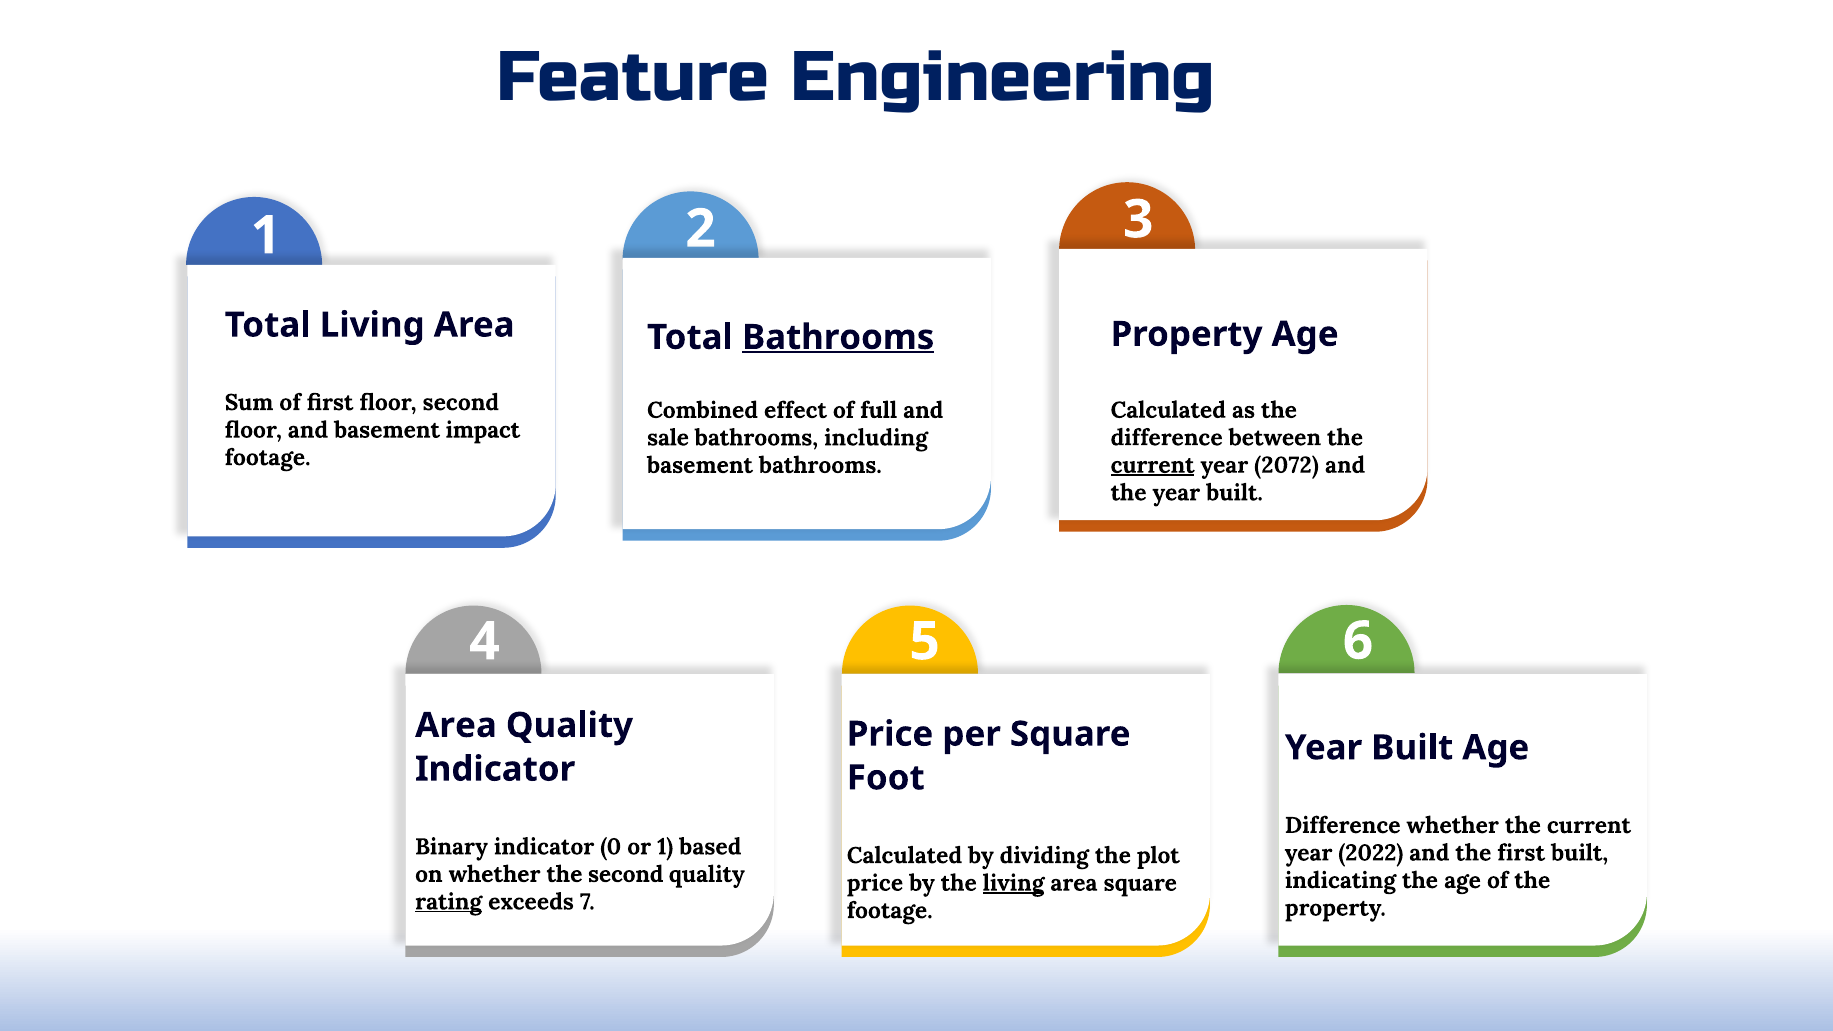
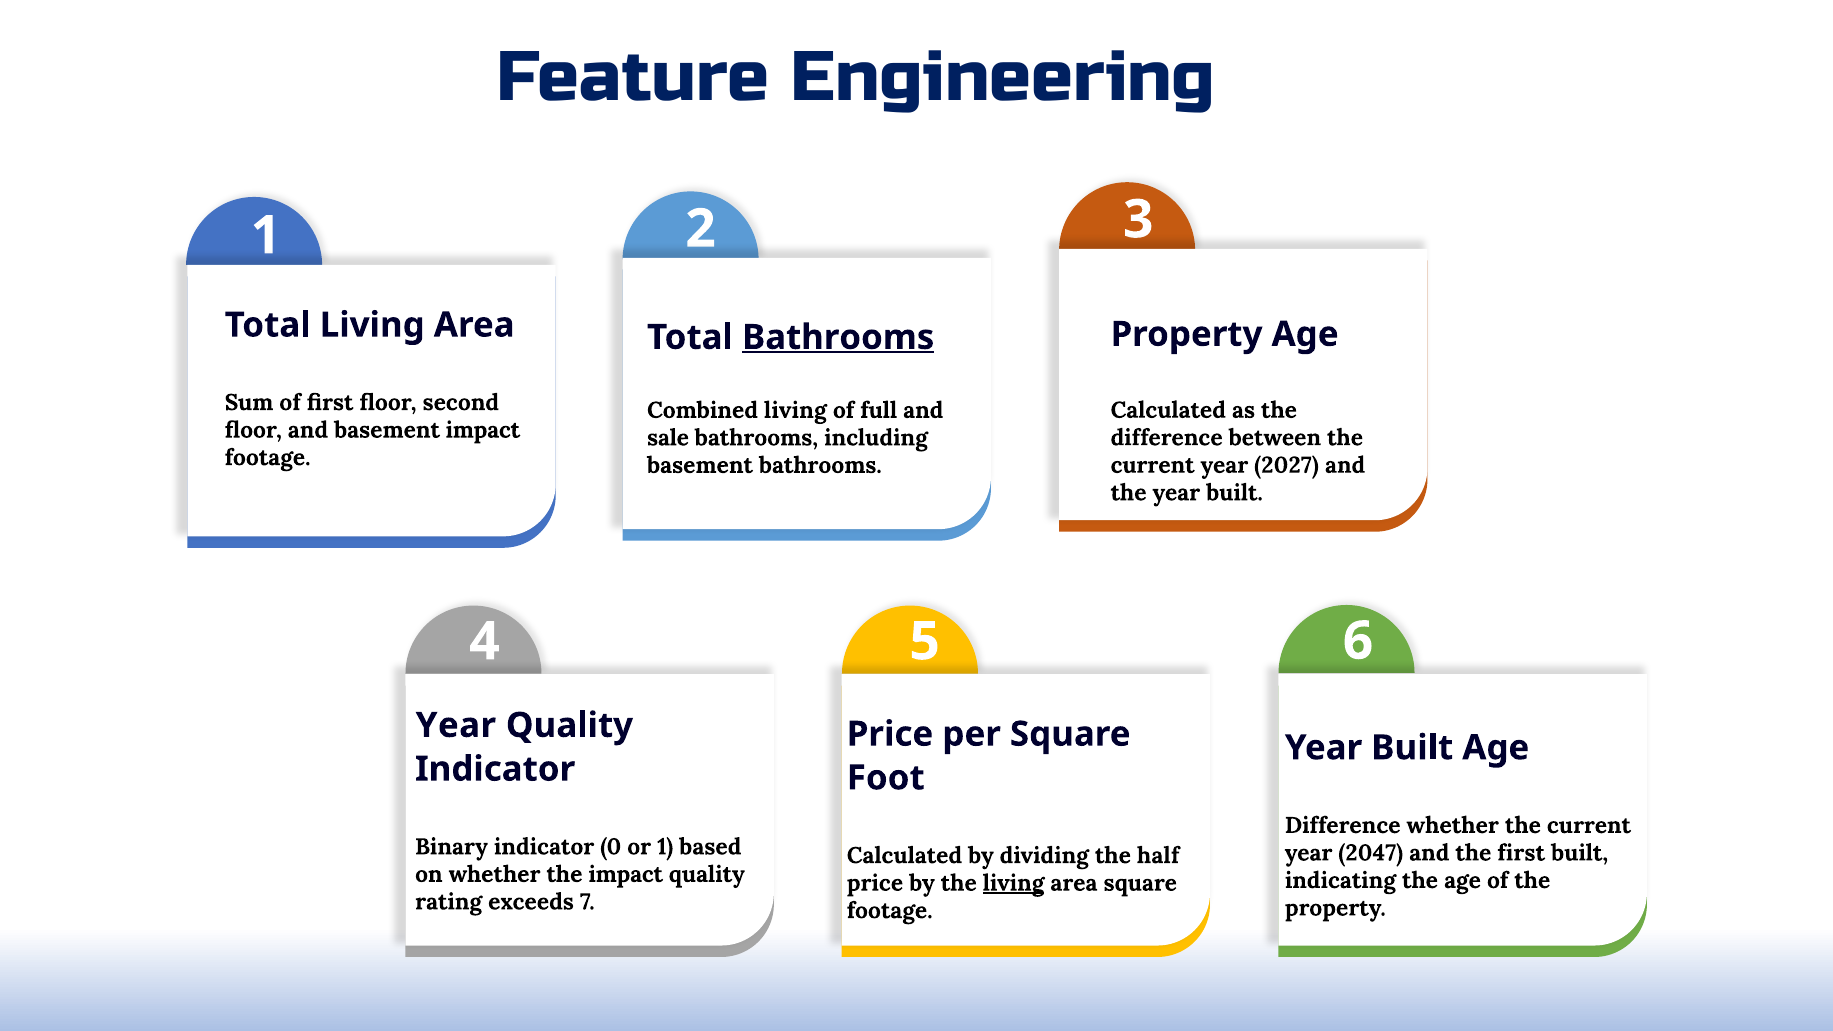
Combined effect: effect -> living (795, 410)
current underline: present -> none (1153, 465)
2072: 2072 -> 2027 (1286, 465)
Area: Area -> Year (456, 725)
2022: 2022 -> 2047 (1371, 853)
plot: plot -> half (1158, 856)
the second: second -> impact (626, 874)
rating underline: present -> none (449, 902)
